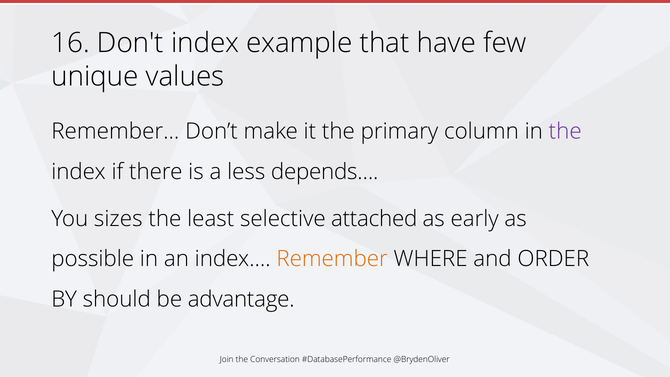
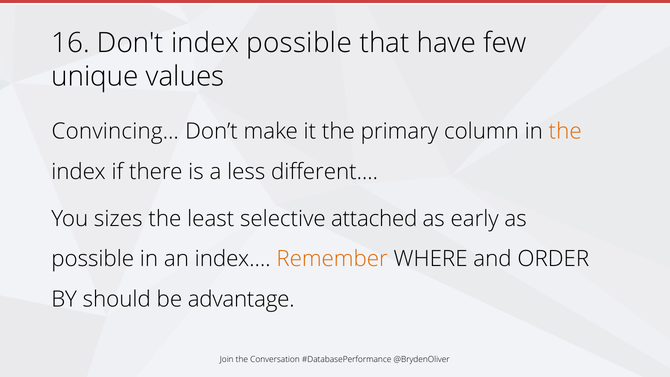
index example: example -> possible (299, 43)
Remember…: Remember… -> Convincing… (115, 131)
the colour: purple -> orange (565, 131)
depends…: depends… -> different… (325, 172)
